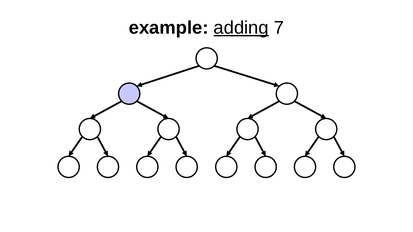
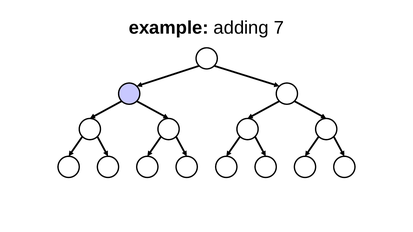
adding underline: present -> none (241, 28)
